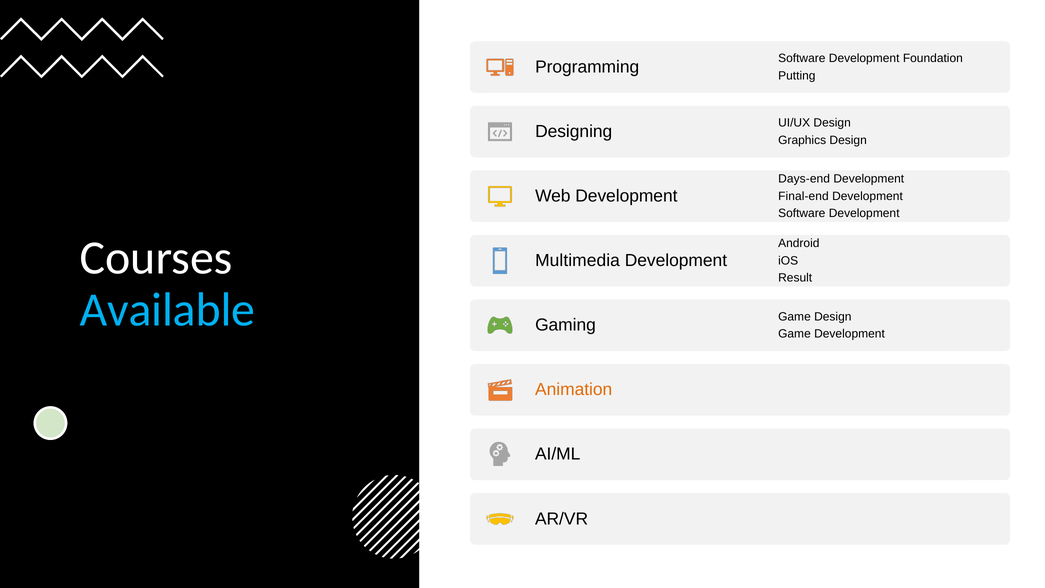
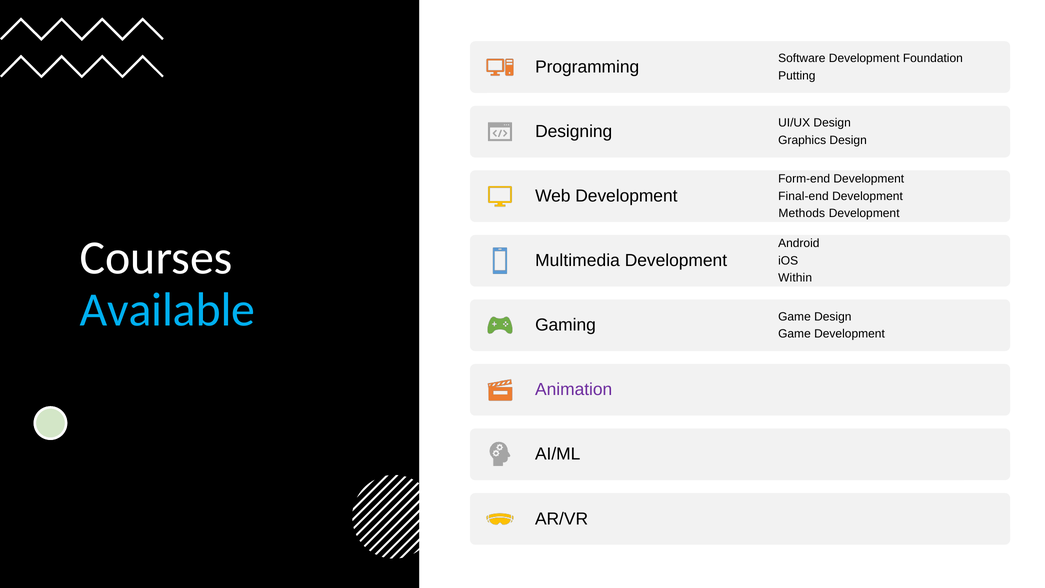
Days-end: Days-end -> Form-end (804, 179)
Software: Software -> Methods (802, 213)
Result: Result -> Within (795, 278)
Animation colour: orange -> purple (574, 390)
